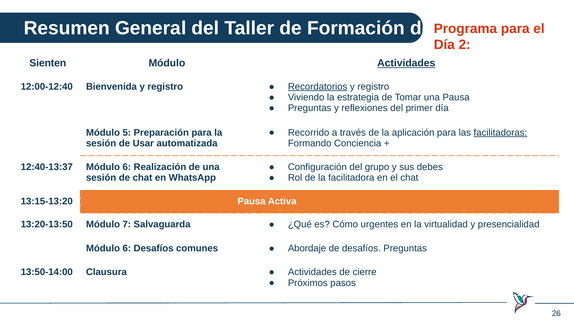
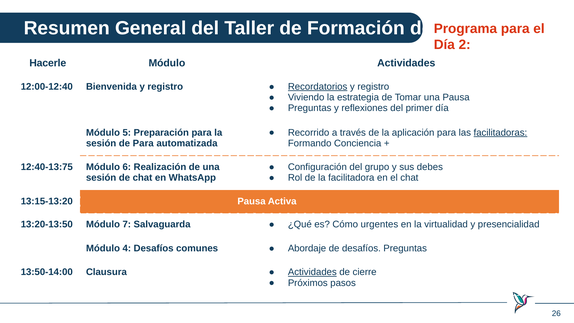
Sienten: Sienten -> Hacerle (48, 63)
Actividades underline: present -> none (406, 63)
de Usar: Usar -> Para (143, 143)
12:40-13:37: 12:40-13:37 -> 12:40-13:75 (47, 167)
6: 6 -> 4 (127, 248)
Actividades underline: none -> present (312, 272)
